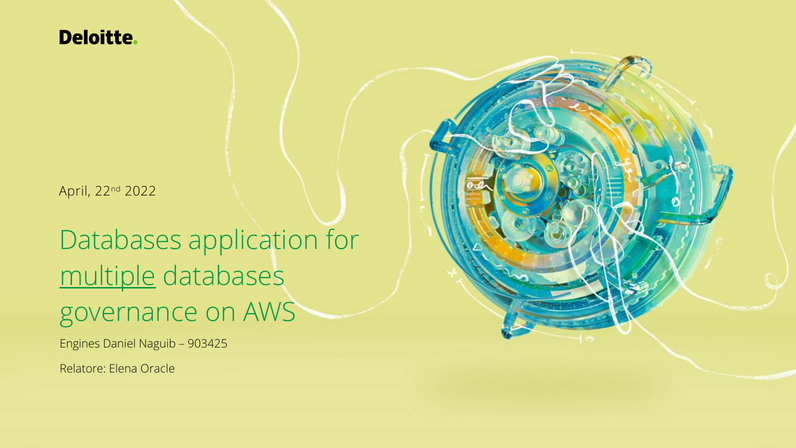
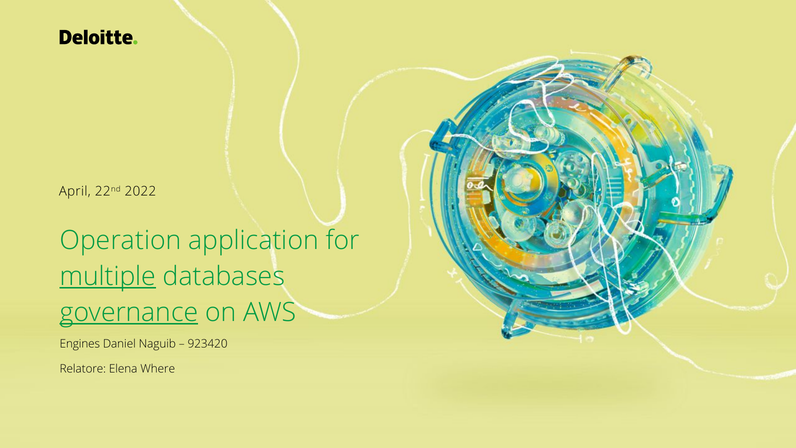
Databases: Databases -> Operation (121, 240)
governance underline: none -> present (129, 312)
903425: 903425 -> 923420 (208, 344)
Oracle: Oracle -> Where (158, 369)
